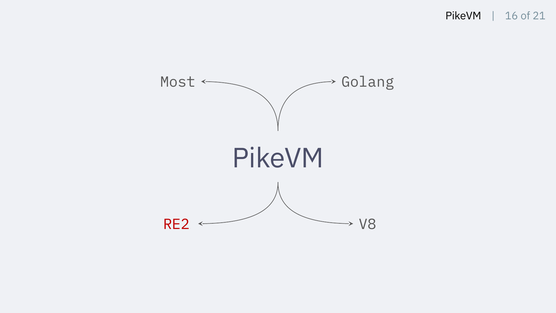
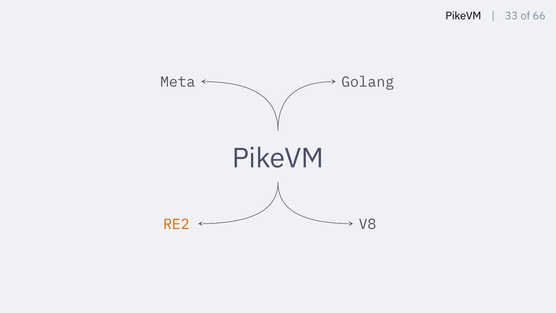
16: 16 -> 33 (512, 16)
21: 21 -> 66 (539, 16)
Most: Most -> Meta (178, 82)
RE2 colour: red -> orange (176, 224)
